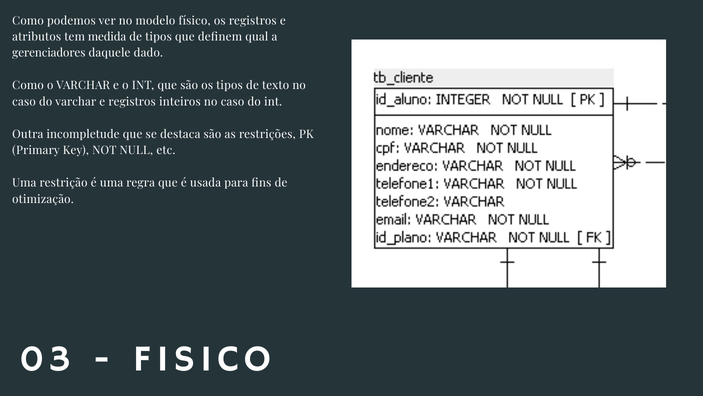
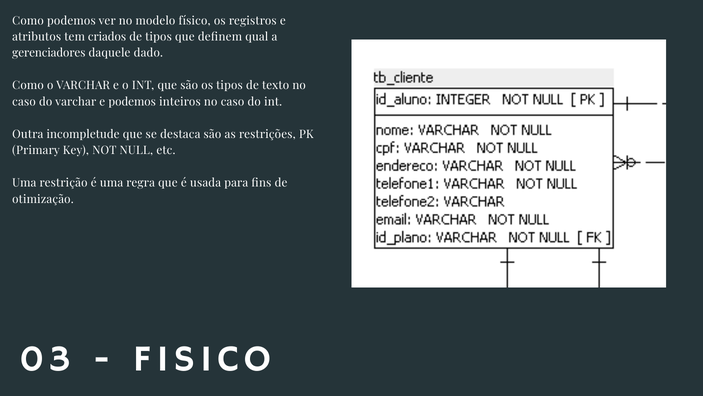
medida: medida -> criados (107, 37)
e registros: registros -> podemos (132, 102)
